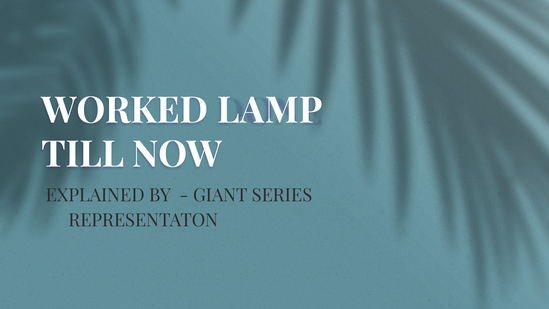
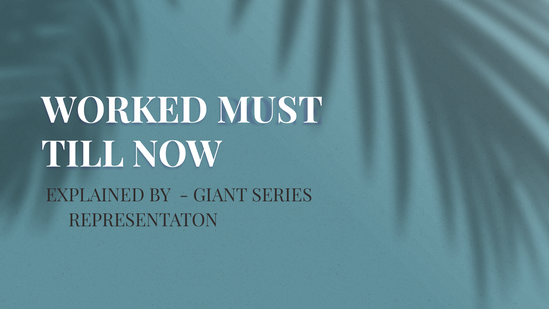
LAMP: LAMP -> MUST (270, 111)
